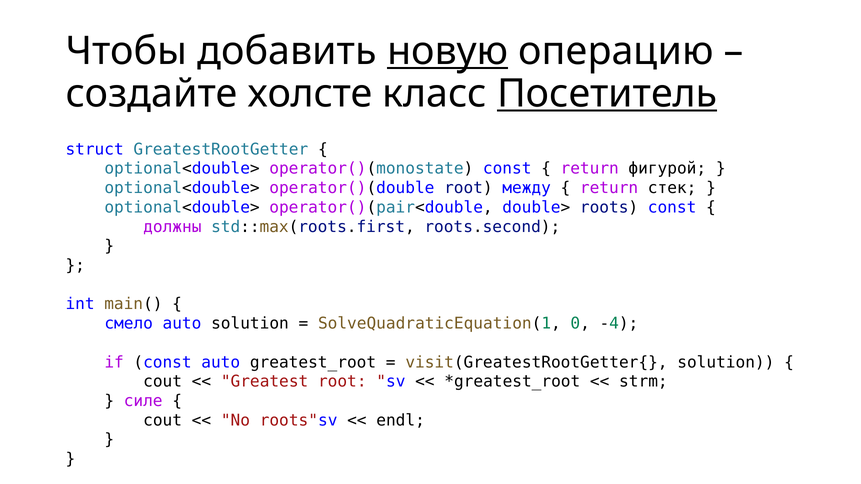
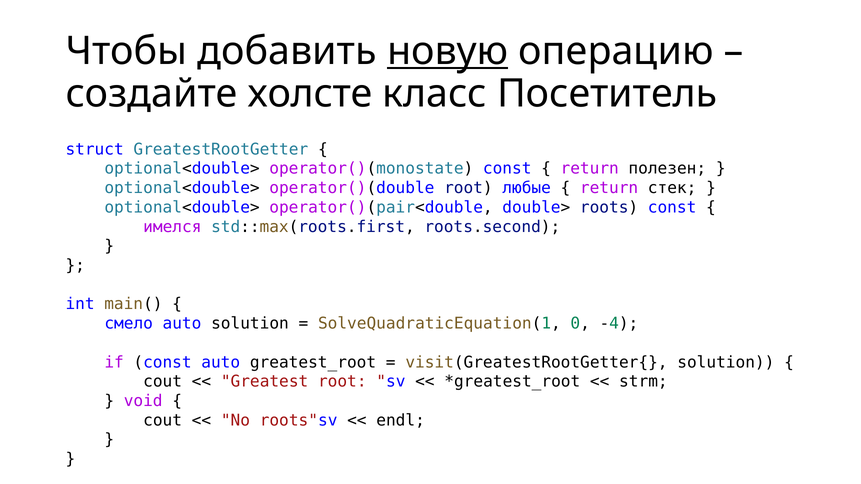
Посетитель underline: present -> none (607, 94)
фигурой: фигурой -> полезен (667, 169)
между: между -> любые (527, 188)
должны: должны -> имелся (172, 227)
силе: силе -> void (143, 401)
